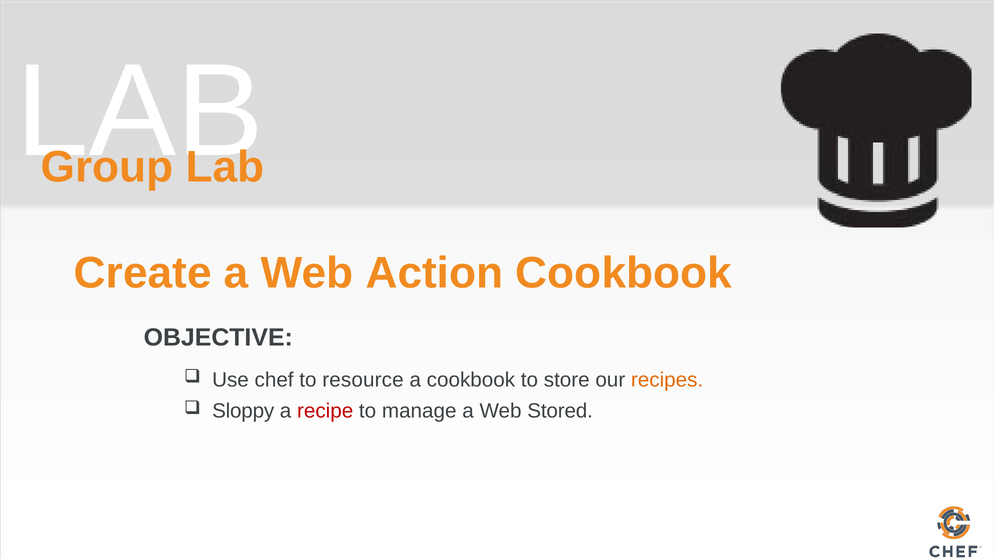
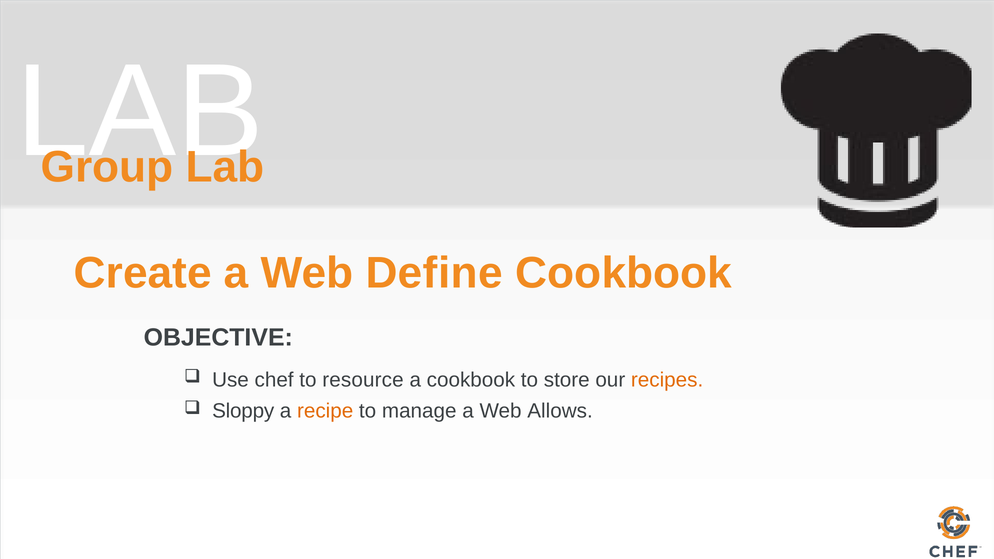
Action: Action -> Define (434, 273)
recipe colour: red -> orange (325, 411)
Stored: Stored -> Allows (560, 411)
